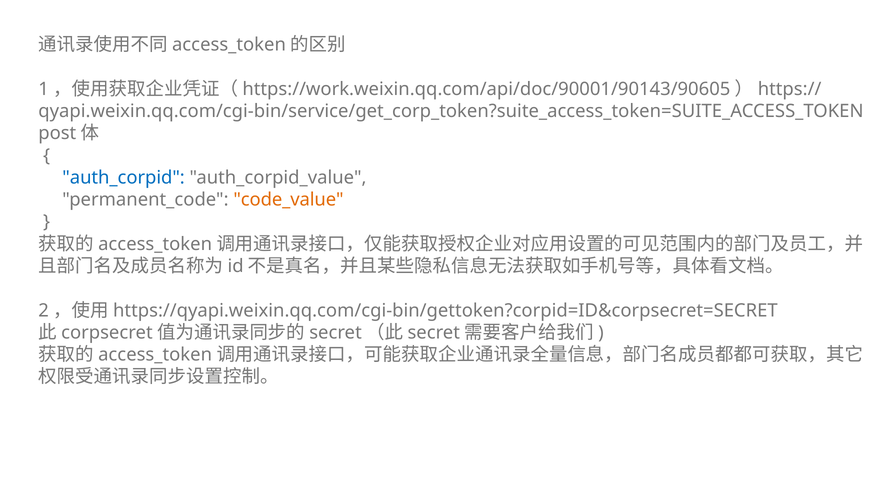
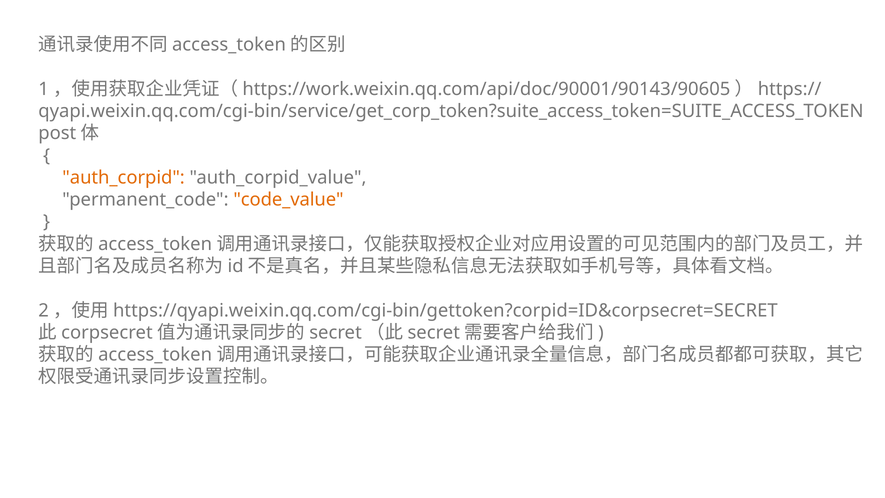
auth_corpid colour: blue -> orange (124, 178)
